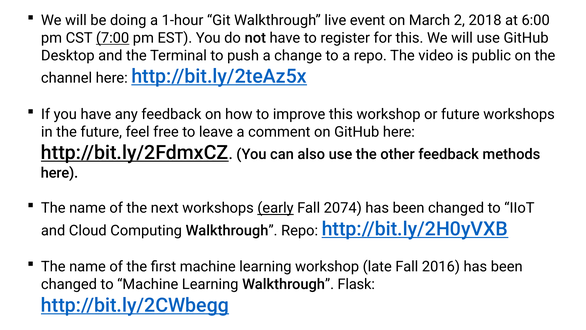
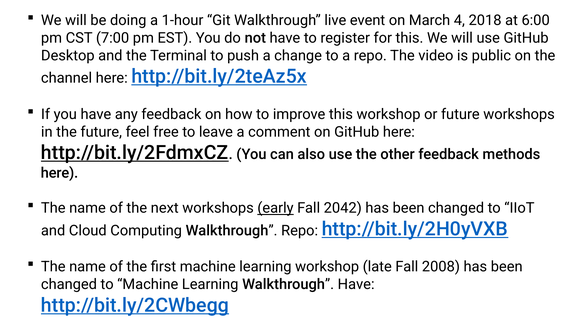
2: 2 -> 4 (459, 20)
7:00 underline: present -> none (113, 38)
2074: 2074 -> 2042 (343, 208)
2016: 2016 -> 2008 (441, 267)
Walkthrough Flask: Flask -> Have (356, 284)
